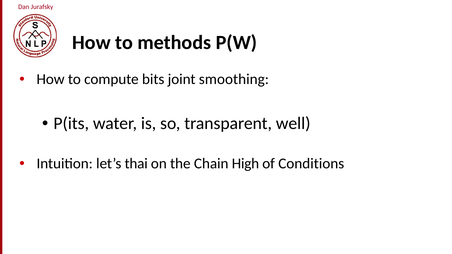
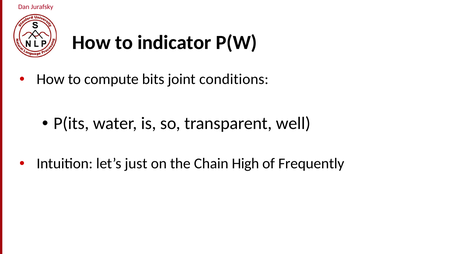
methods: methods -> indicator (174, 43)
smoothing: smoothing -> conditions (234, 79)
thai: thai -> just (136, 164)
Conditions: Conditions -> Frequently (311, 164)
